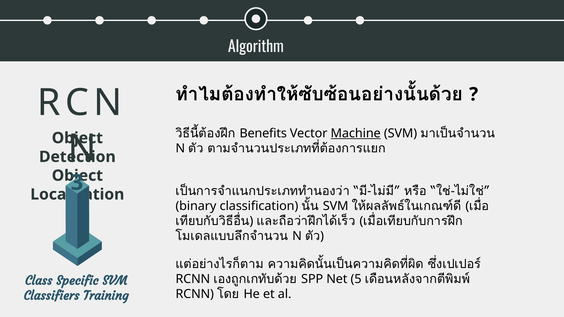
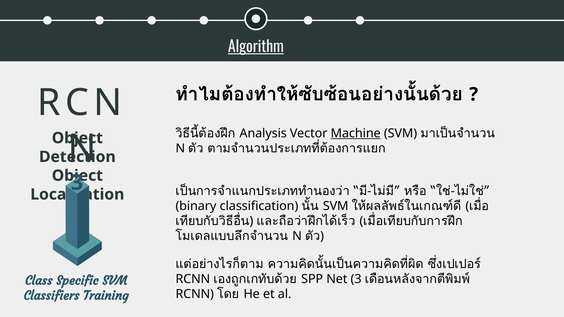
Algorithm underline: none -> present (256, 47)
Benefits: Benefits -> Analysis (263, 133)
Net 5: 5 -> 3 (356, 279)
